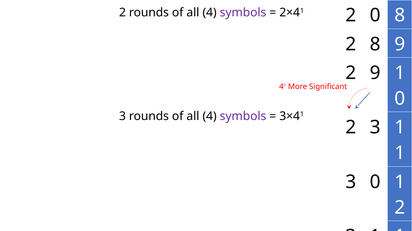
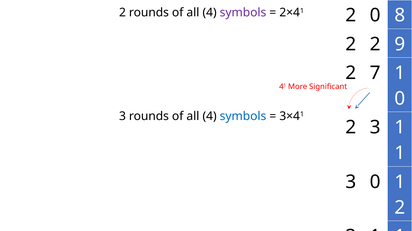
2 8: 8 -> 2 (375, 44)
2 9: 9 -> 7 (375, 73)
symbols colour: purple -> blue (243, 117)
